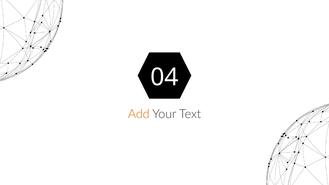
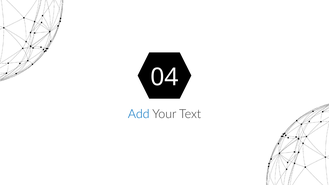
Add colour: orange -> blue (139, 114)
